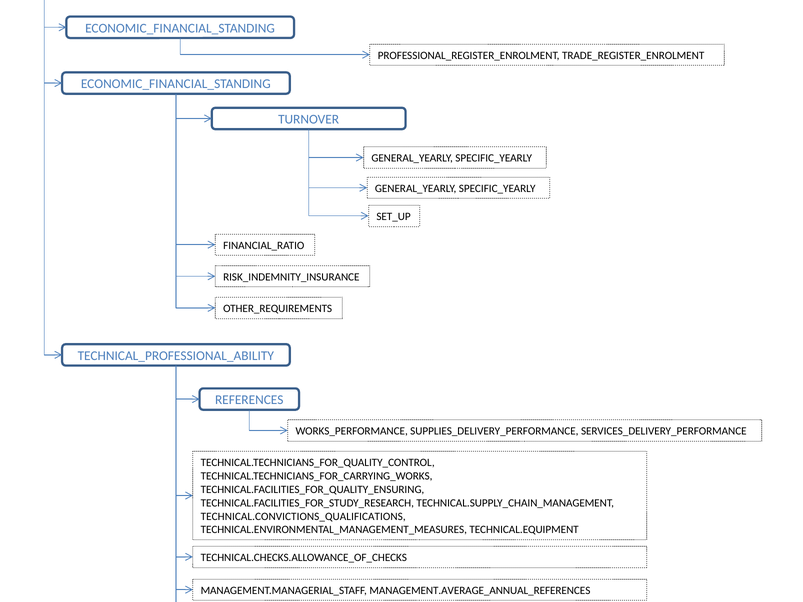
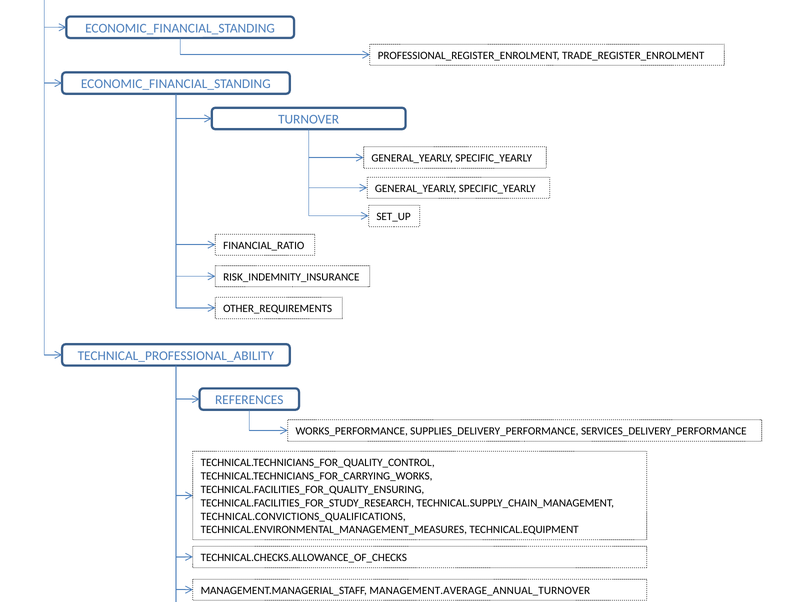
MANAGEMENT.AVERAGE_ANNUAL_REFERENCES: MANAGEMENT.AVERAGE_ANNUAL_REFERENCES -> MANAGEMENT.AVERAGE_ANNUAL_TURNOVER (480, 591)
